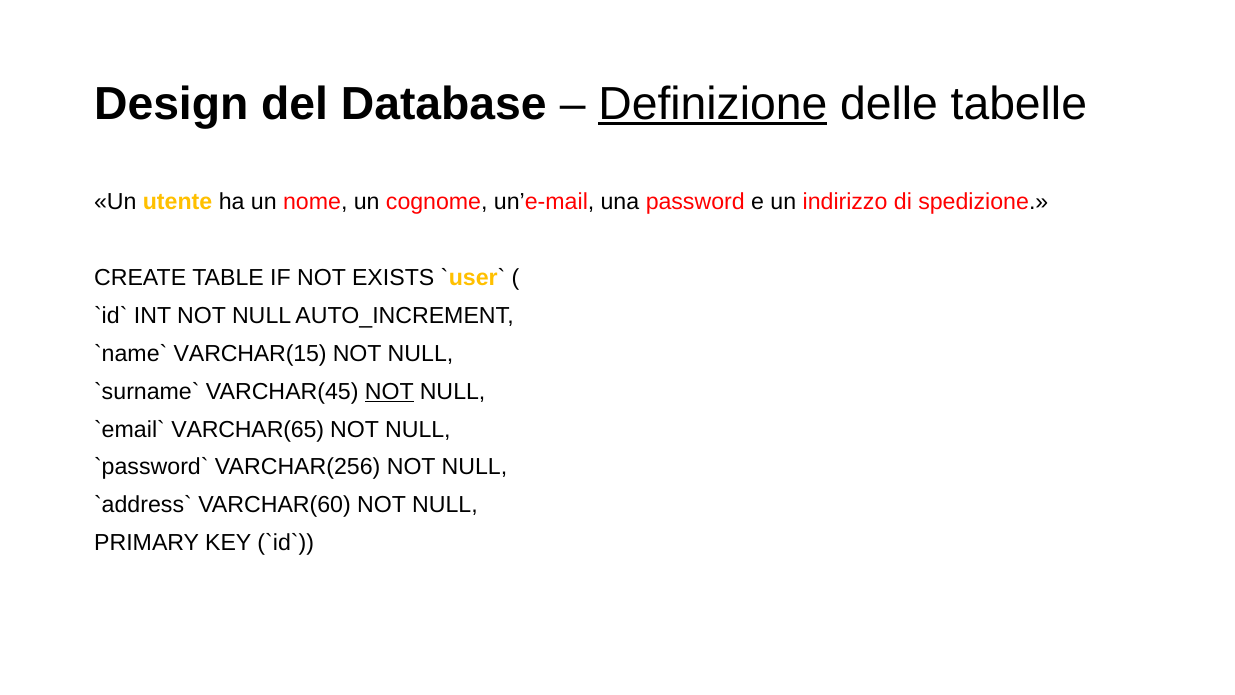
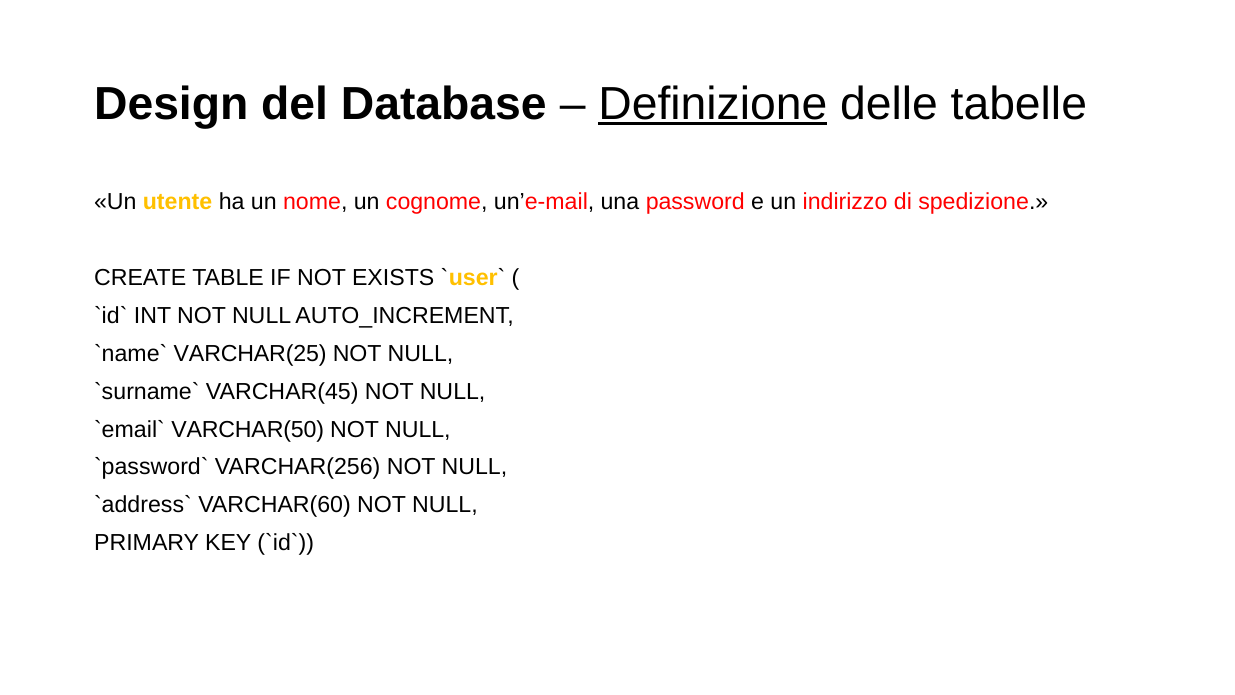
VARCHAR(15: VARCHAR(15 -> VARCHAR(25 (250, 353)
NOT underline: present -> none (389, 391)
VARCHAR(65: VARCHAR(65 -> VARCHAR(50 (248, 429)
